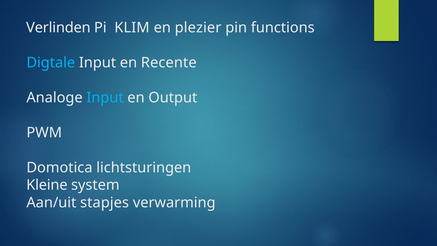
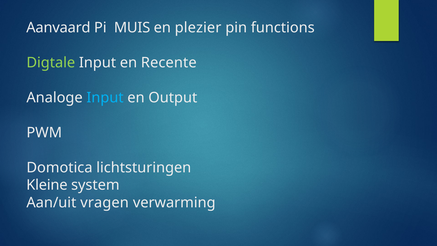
Verlinden: Verlinden -> Aanvaard (58, 28)
KLIM: KLIM -> MUIS (132, 28)
Digtale colour: light blue -> light green (51, 63)
stapjes: stapjes -> vragen (105, 202)
